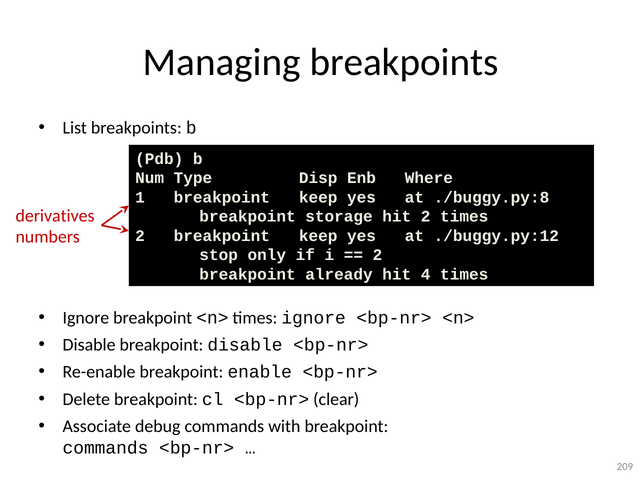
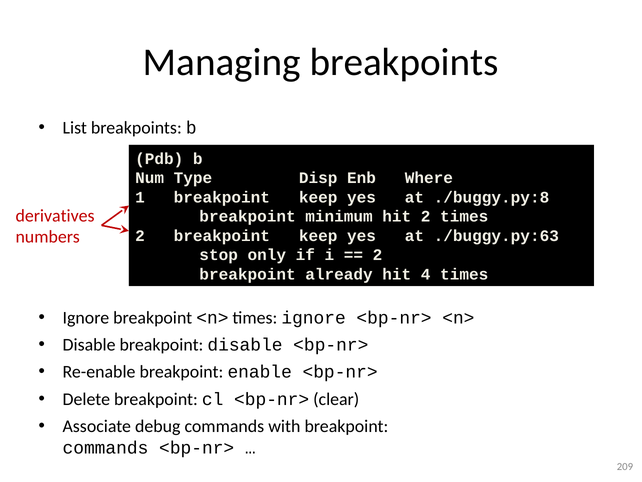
storage: storage -> minimum (339, 216)
./buggy.py:12: ./buggy.py:12 -> ./buggy.py:63 (496, 236)
